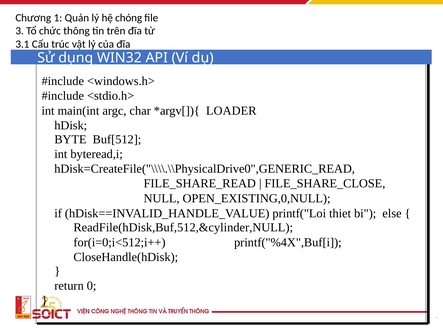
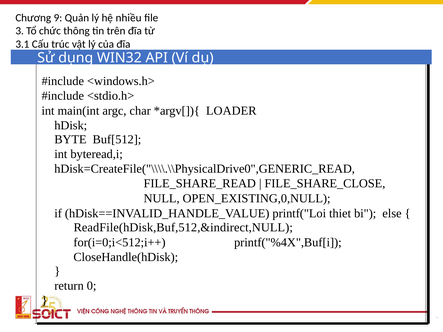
1: 1 -> 9 (58, 18)
chóng: chóng -> nhiều (129, 18)
ReadFile(hDisk,Buf,512,&cylinder,NULL: ReadFile(hDisk,Buf,512,&cylinder,NULL -> ReadFile(hDisk,Buf,512,&indirect,NULL (183, 228)
